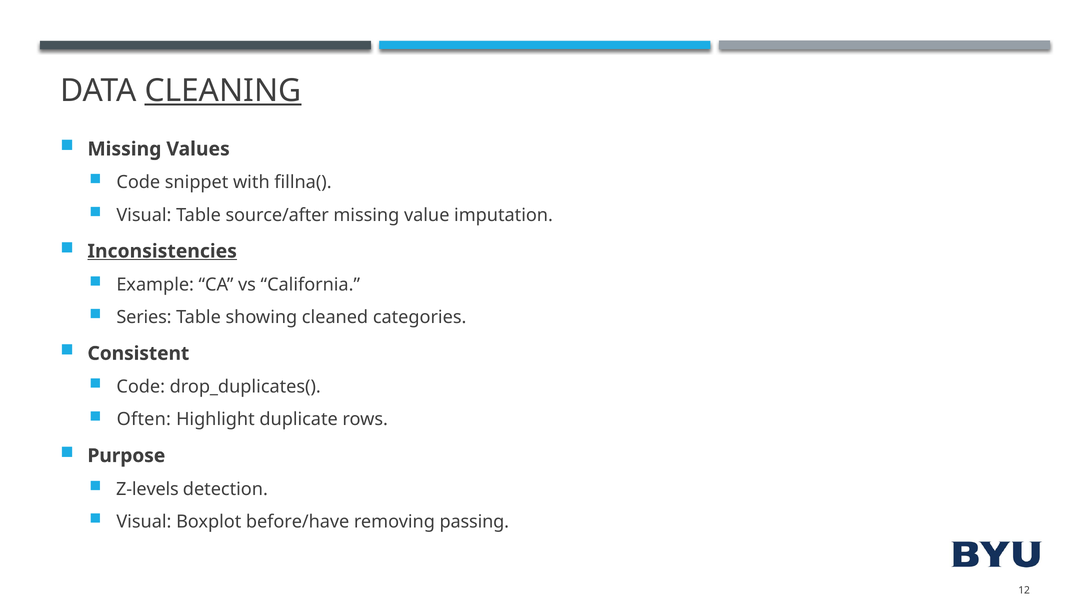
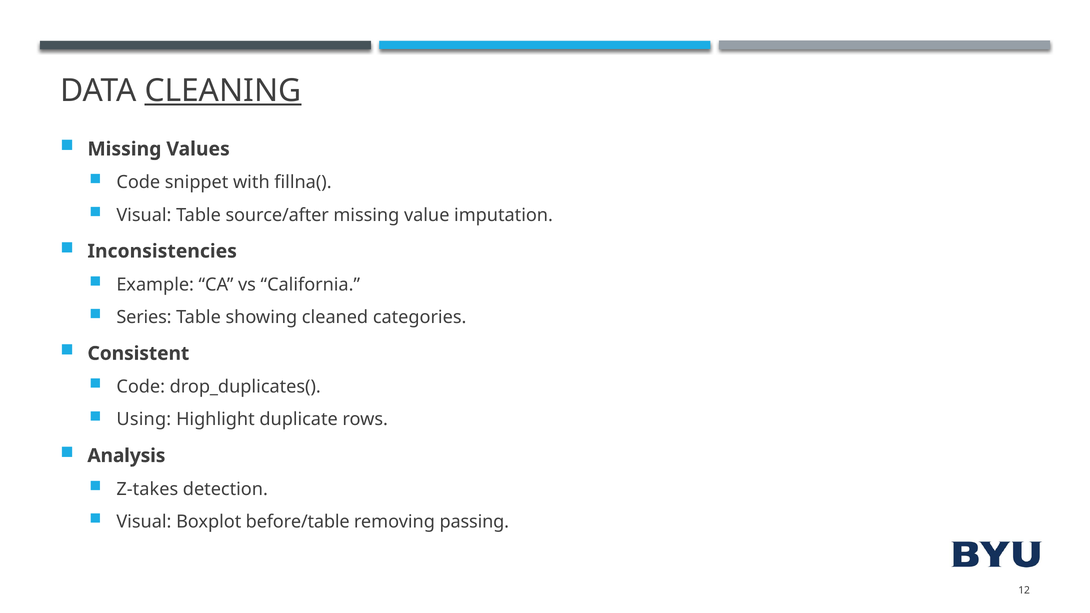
Inconsistencies underline: present -> none (162, 251)
Often: Often -> Using (144, 420)
Purpose: Purpose -> Analysis (126, 456)
Z-levels: Z-levels -> Z-takes (147, 489)
before/have: before/have -> before/table (298, 522)
